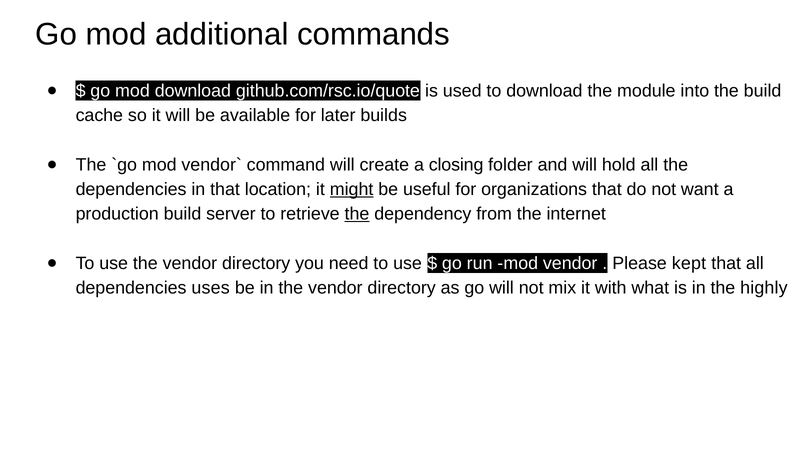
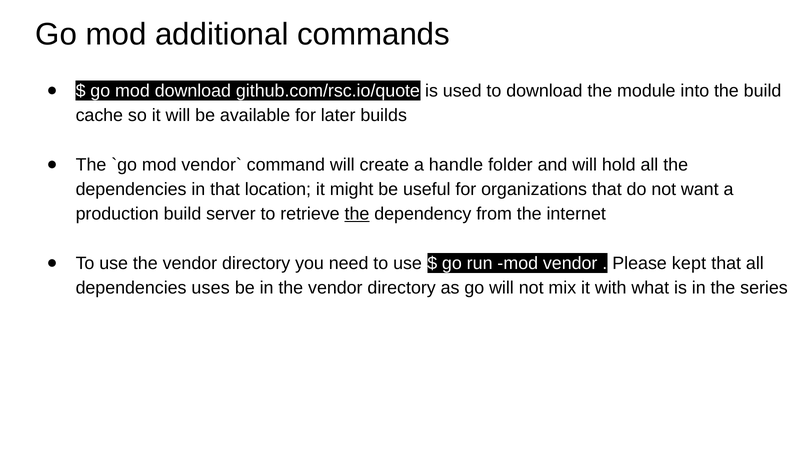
closing: closing -> handle (456, 165)
might underline: present -> none (352, 190)
highly: highly -> series (764, 288)
